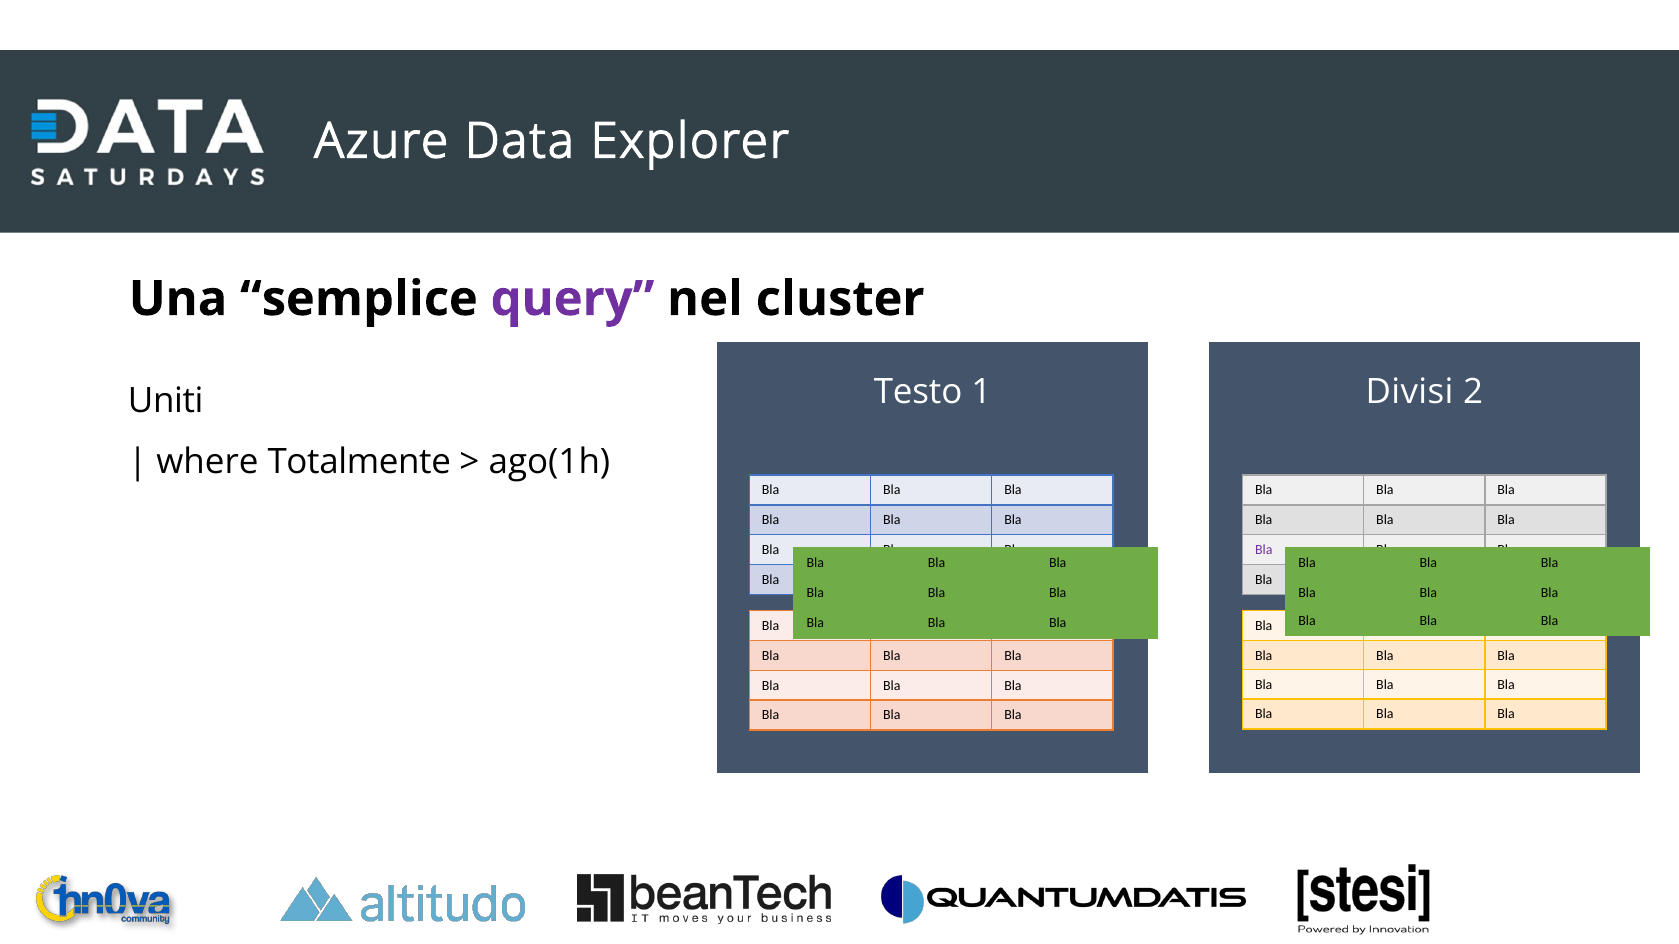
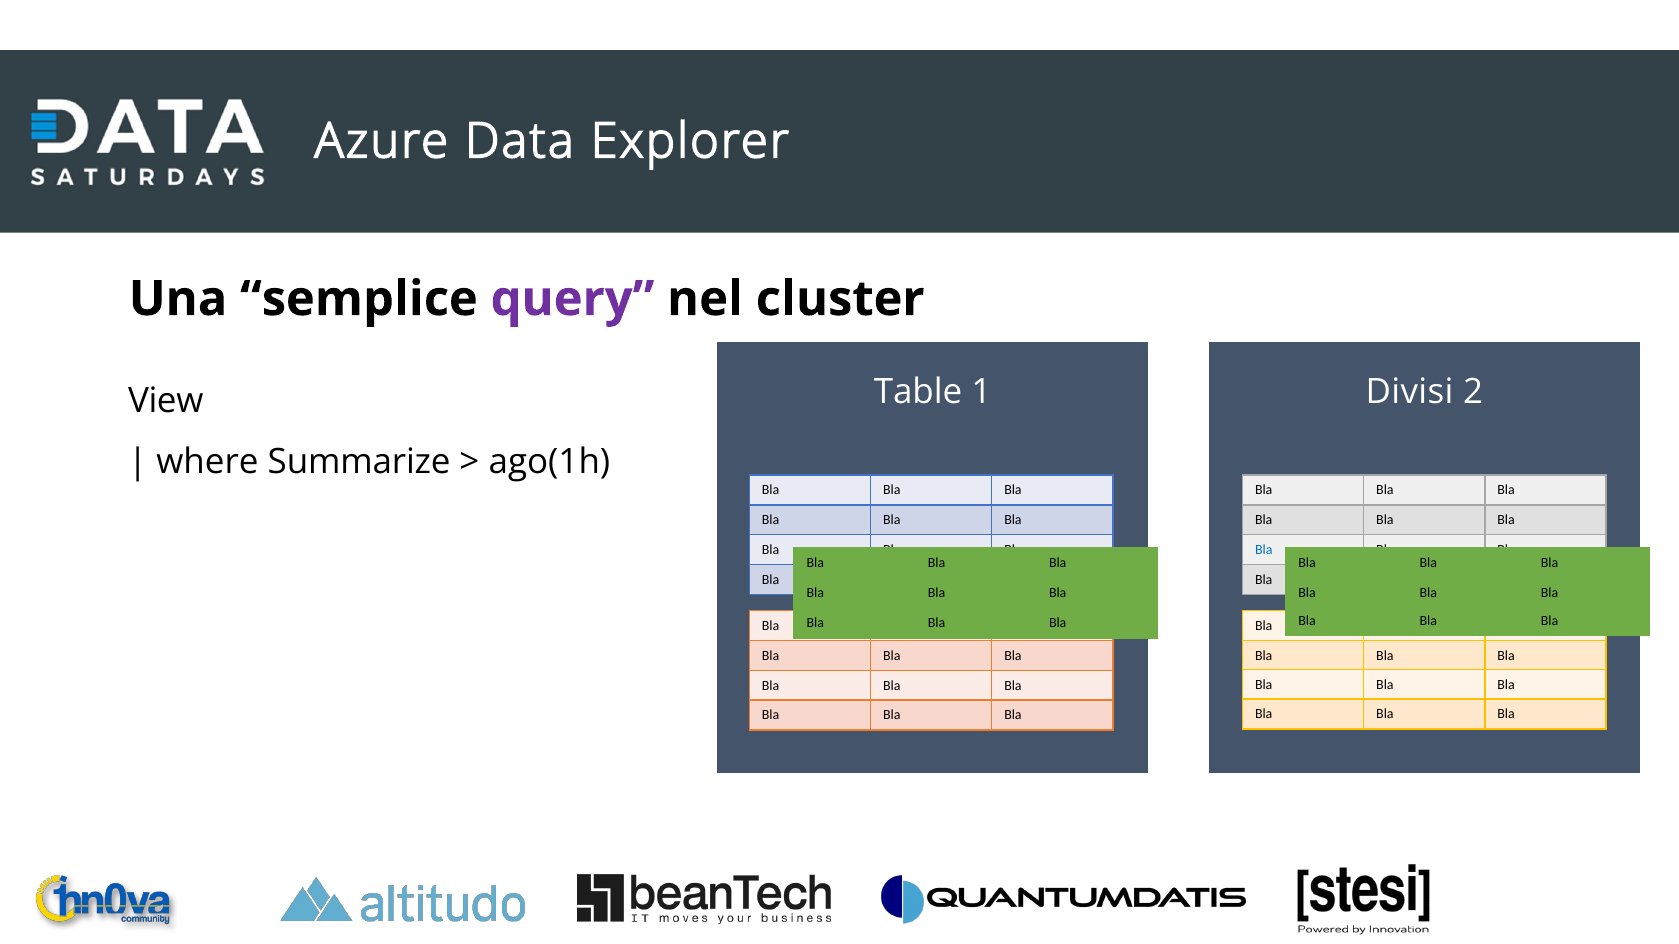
Testo: Testo -> Table (918, 392)
Uniti: Uniti -> View (166, 401)
Totalmente: Totalmente -> Summarize (359, 462)
Bla colour: purple -> blue (1264, 550)
